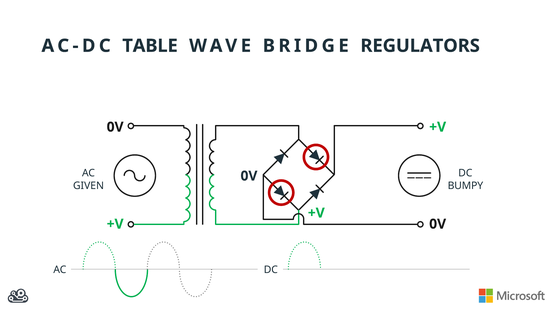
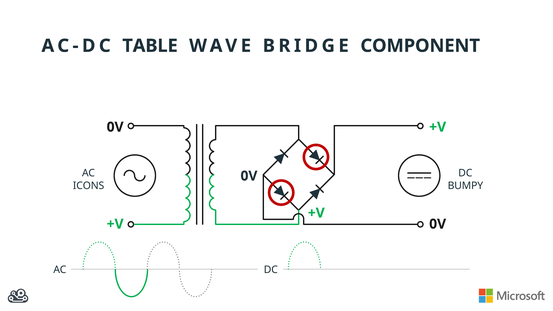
REGULATORS: REGULATORS -> COMPONENT (420, 46)
GIVEN: GIVEN -> ICONS (89, 186)
